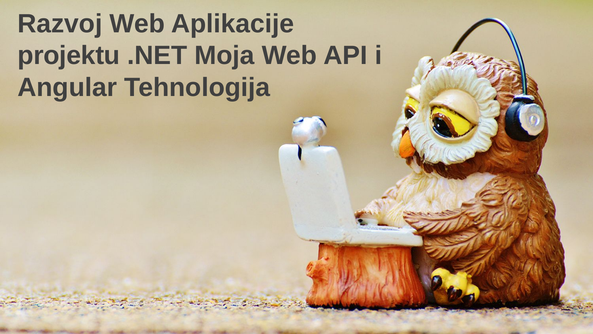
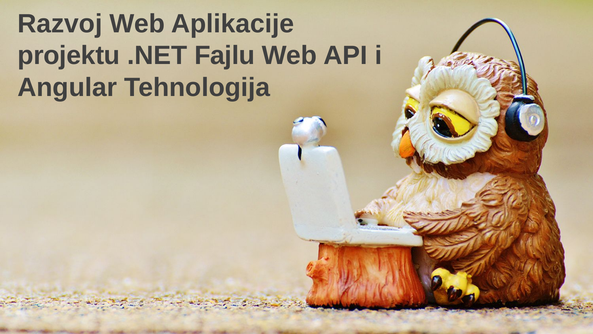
Moja: Moja -> Fajlu (225, 56)
